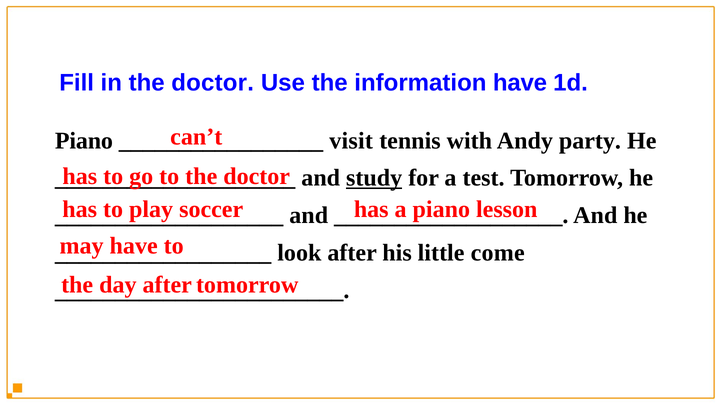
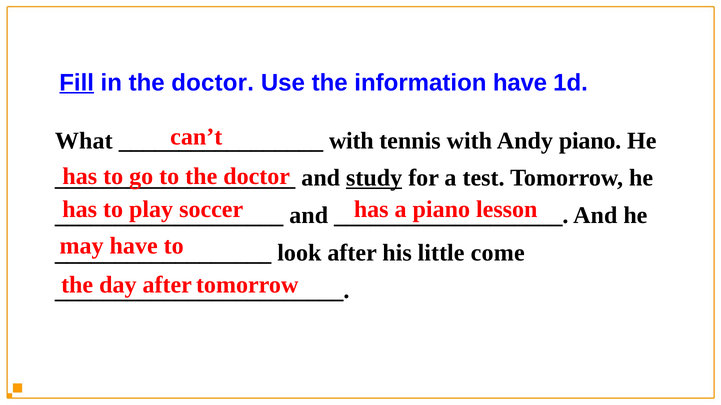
Fill underline: none -> present (77, 83)
Piano: Piano -> What (84, 141)
visit: visit -> with (351, 141)
Andy party: party -> piano (590, 141)
